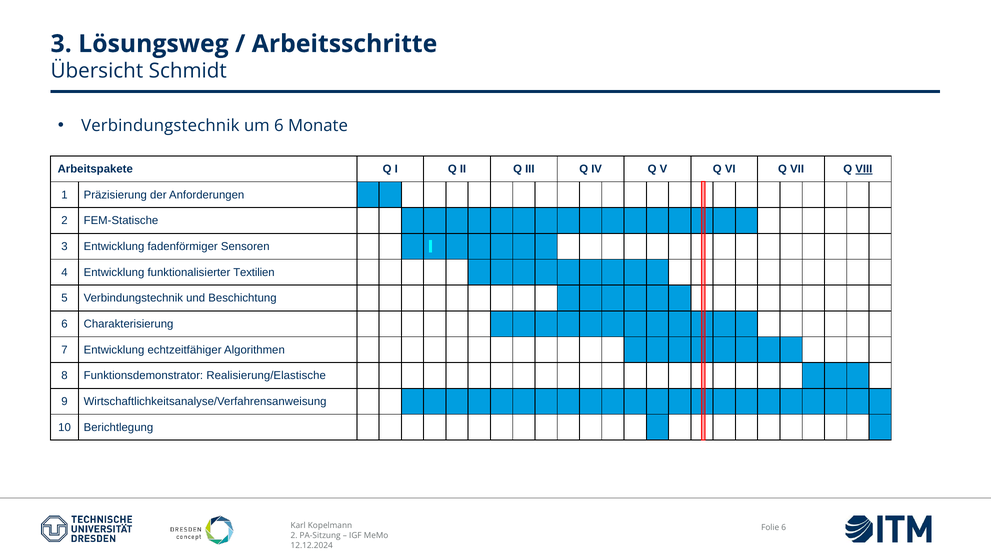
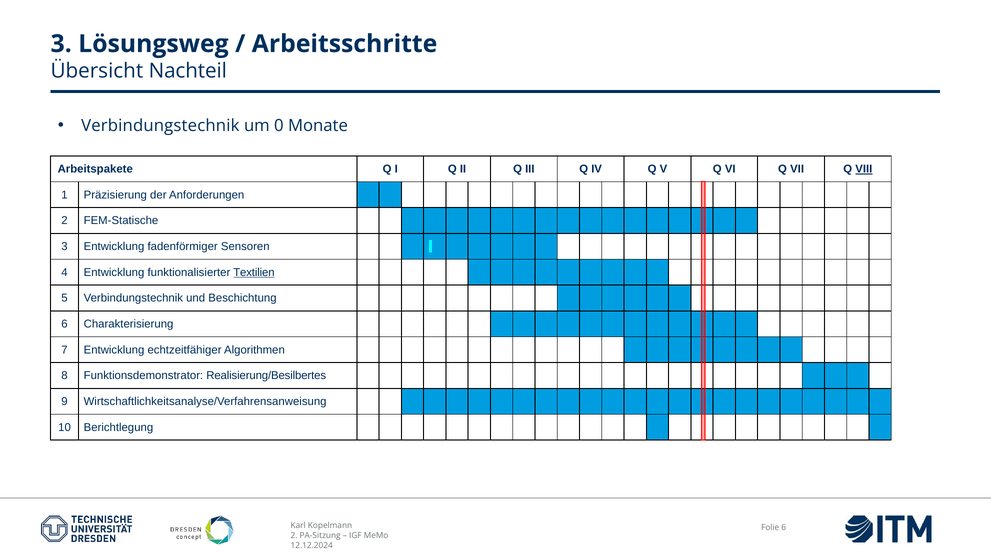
Schmidt: Schmidt -> Nachteil (188, 71)
um 6: 6 -> 0 (279, 125)
Textilien underline: none -> present (254, 272)
Realisierung/Elastische: Realisierung/Elastische -> Realisierung/Besilbertes (266, 375)
